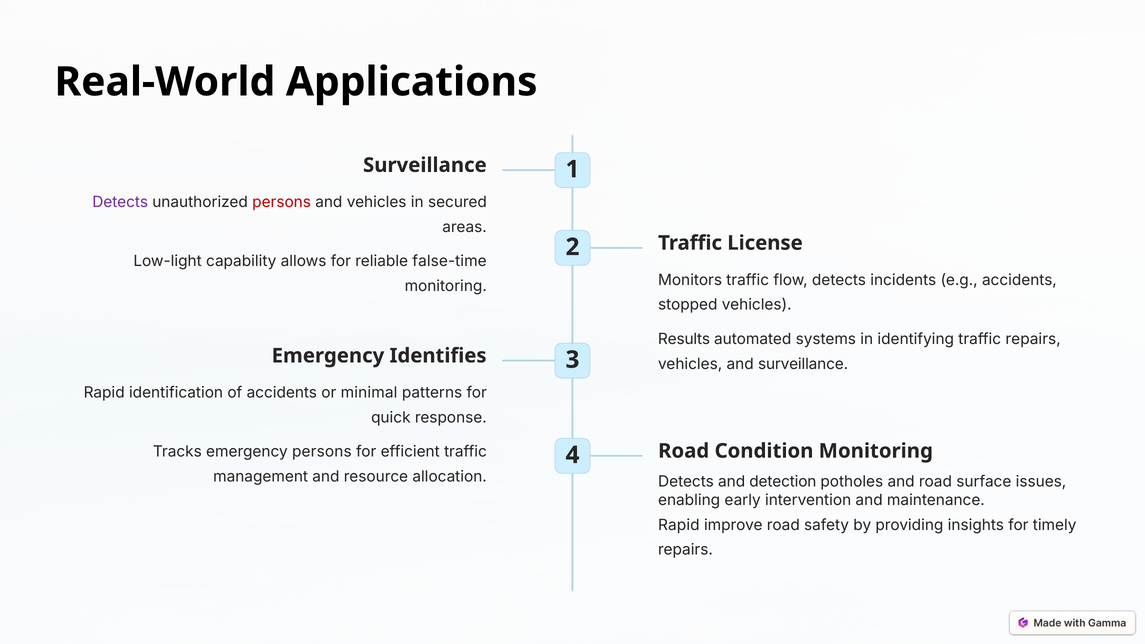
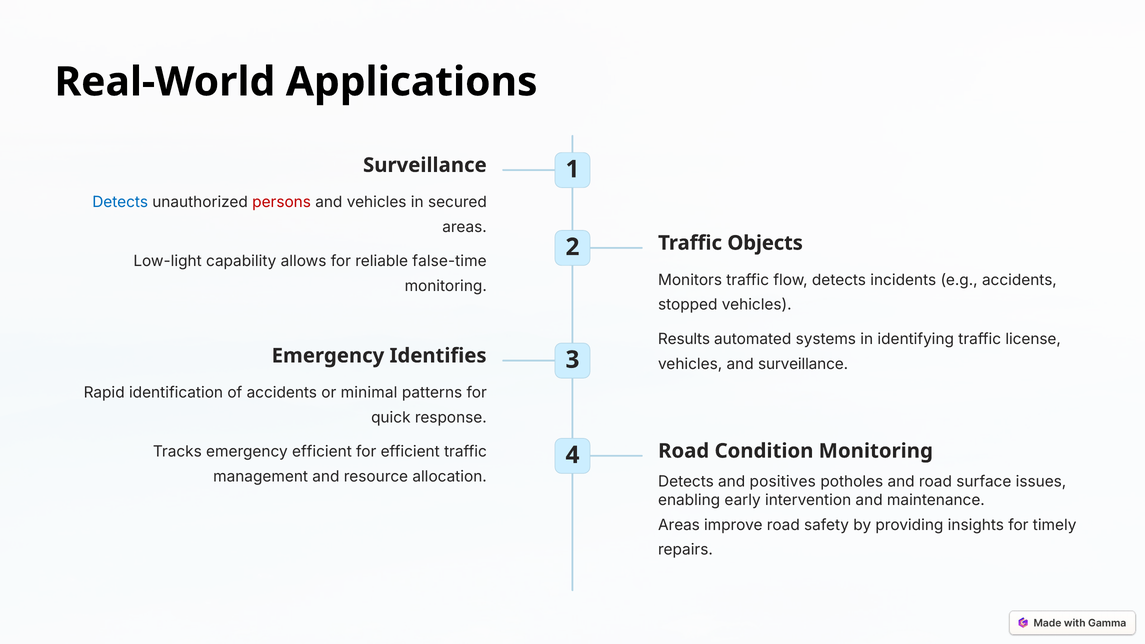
Detects colour: purple -> blue (120, 202)
License: License -> Objects (765, 243)
traffic repairs: repairs -> license (1033, 339)
emergency persons: persons -> efficient (322, 452)
detection: detection -> positives (783, 482)
Rapid: Rapid -> Areas (679, 525)
